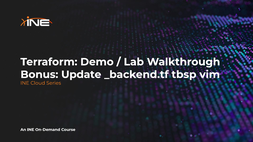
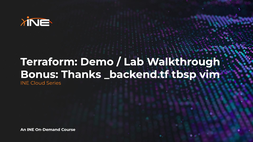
Update: Update -> Thanks (81, 75)
